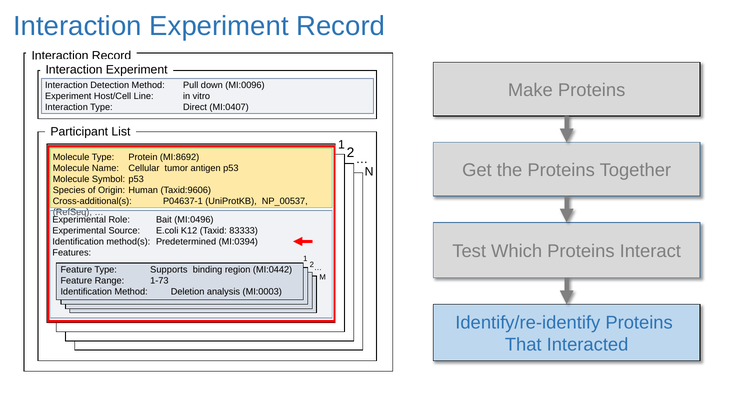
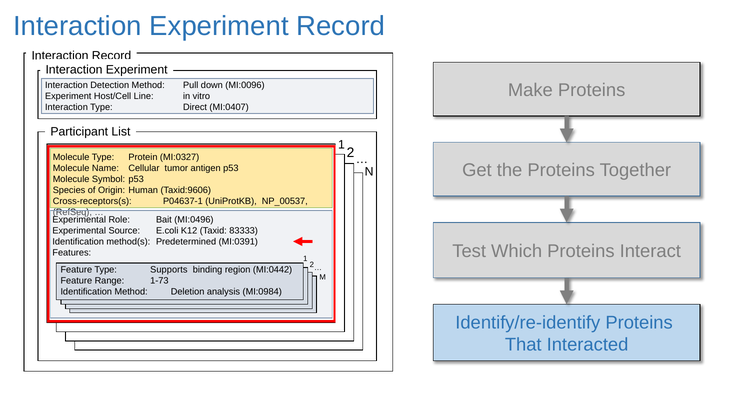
MI:8692: MI:8692 -> MI:0327 (180, 157)
Cross-additional(s: Cross-additional(s -> Cross-receptors(s (92, 201)
MI:0394: MI:0394 -> MI:0391 (238, 242)
MI:0003: MI:0003 -> MI:0984 (262, 292)
